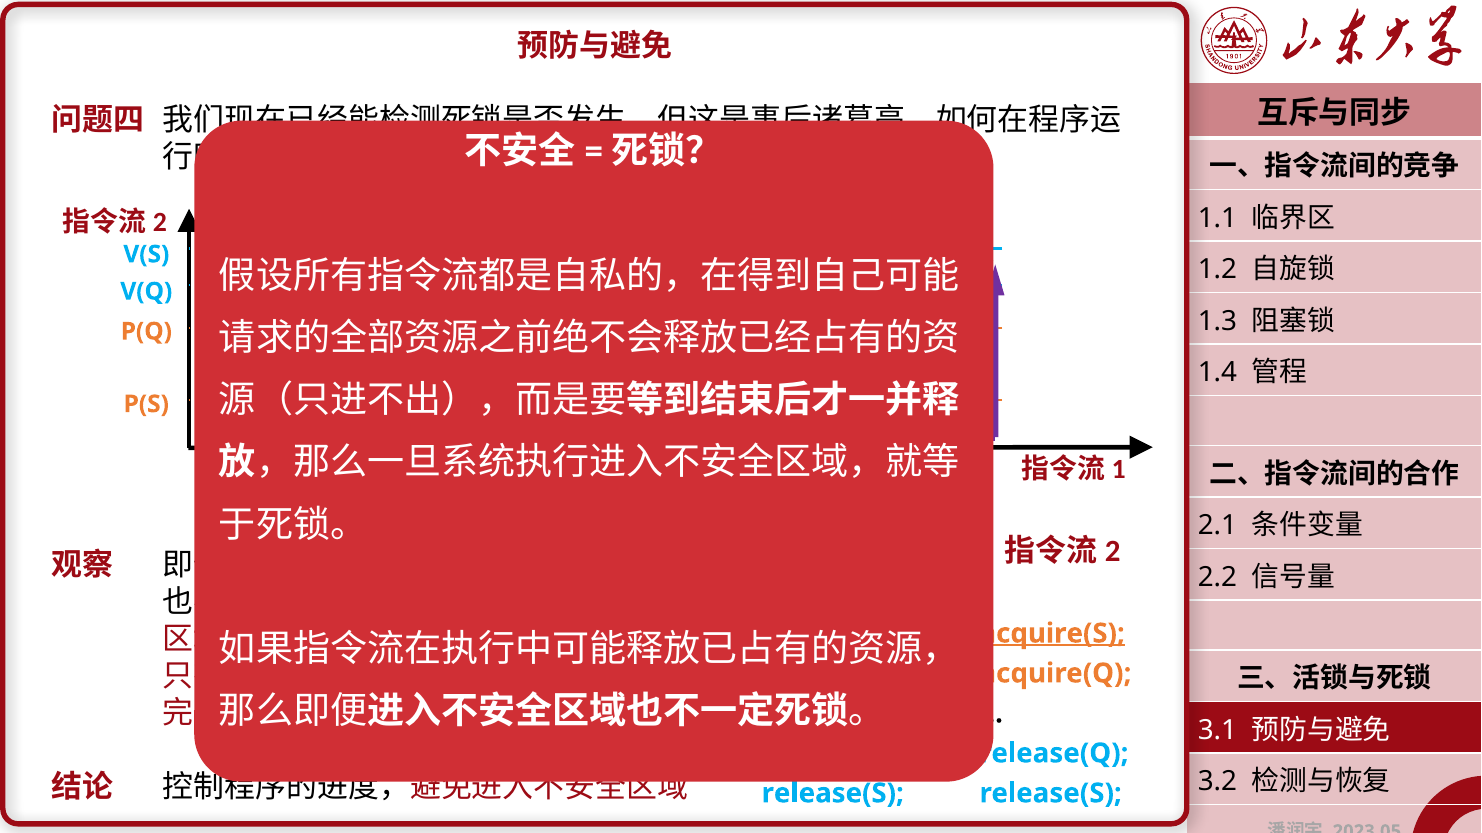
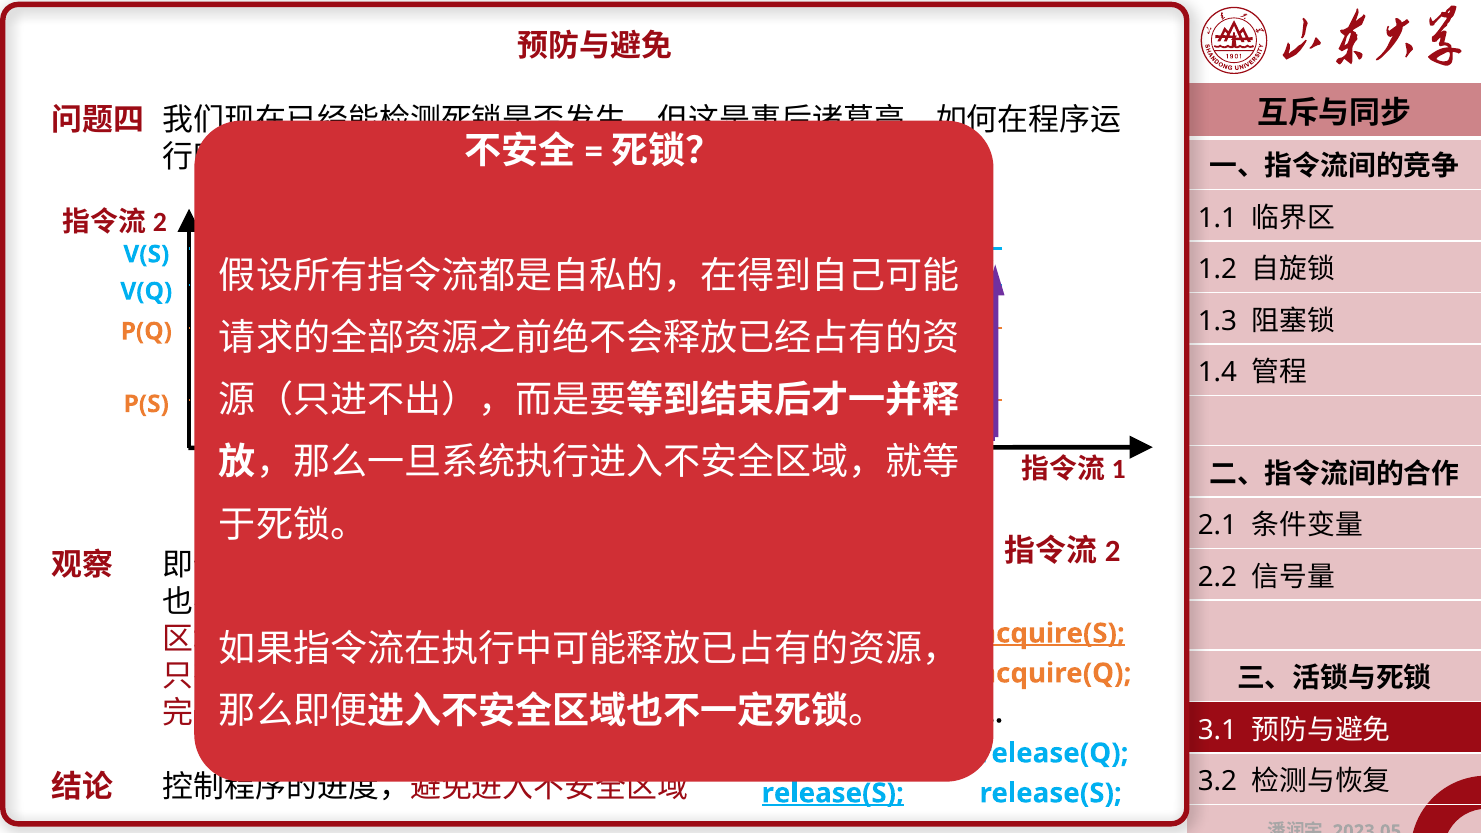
release(S underline: none -> present (833, 794)
